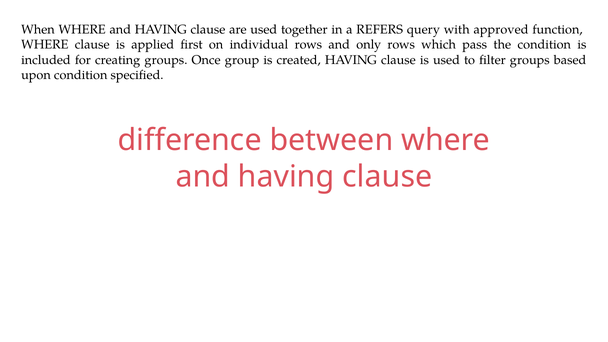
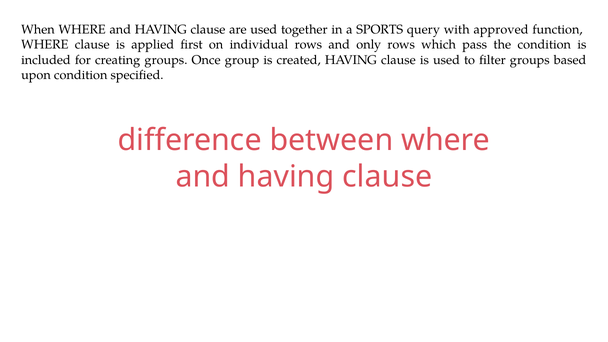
REFERS: REFERS -> SPORTS (380, 30)
